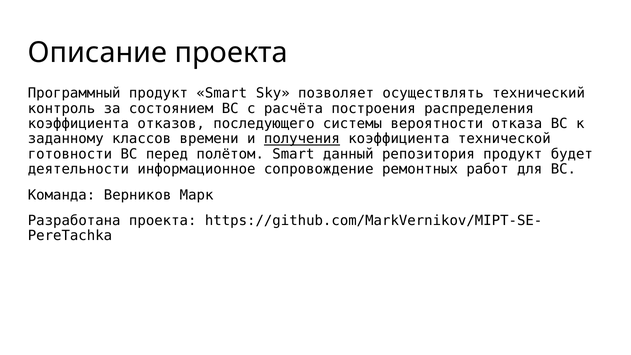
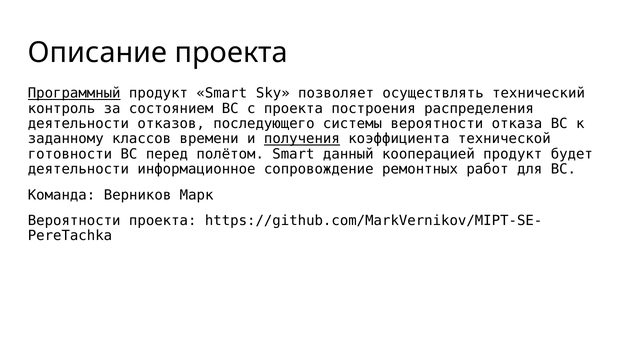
Программный underline: none -> present (74, 93)
с расчёта: расчёта -> проекта (293, 109)
коэффициента: коэффициента -> деятельности (78, 124)
репозитория: репозитория -> кооперацией (428, 154)
Разработана: Разработана -> Вероятности (74, 221)
